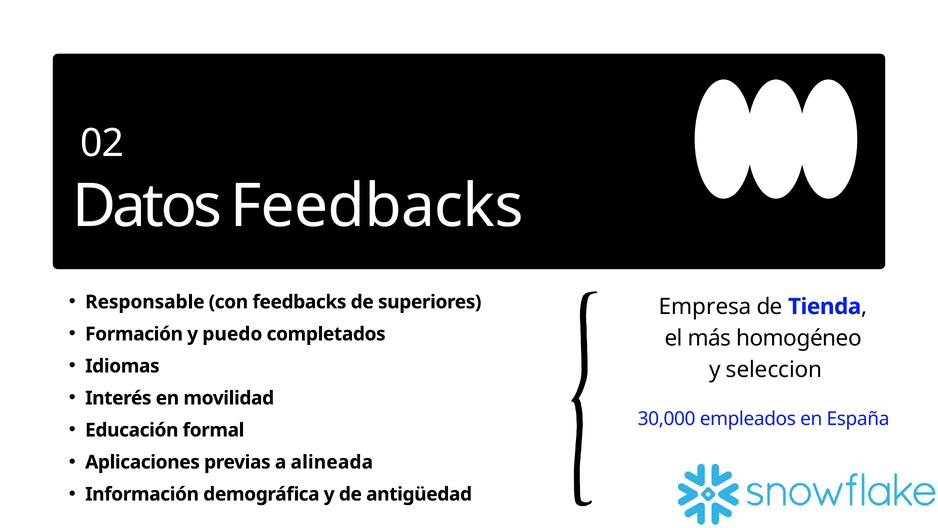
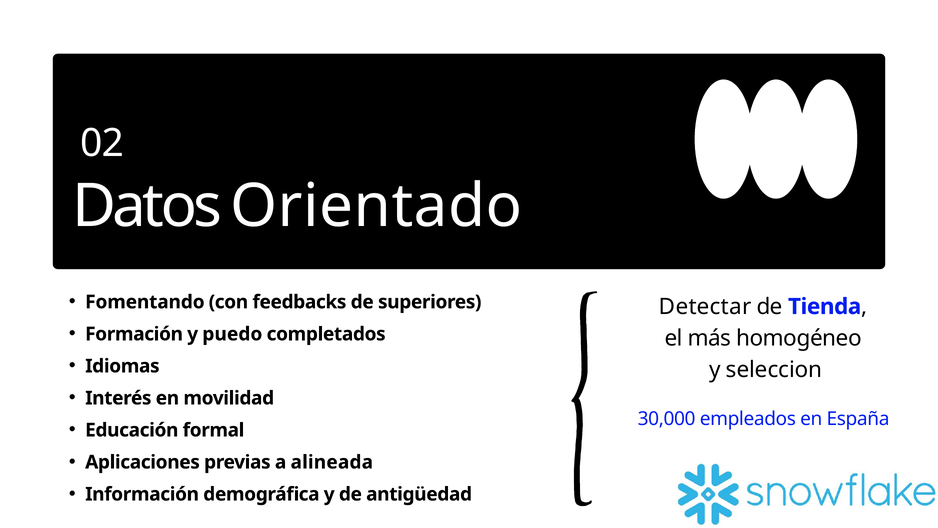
Datos Feedbacks: Feedbacks -> Orientado (376, 206)
Responsable: Responsable -> Fomentando (145, 302)
Empresa: Empresa -> Detectar (705, 306)
